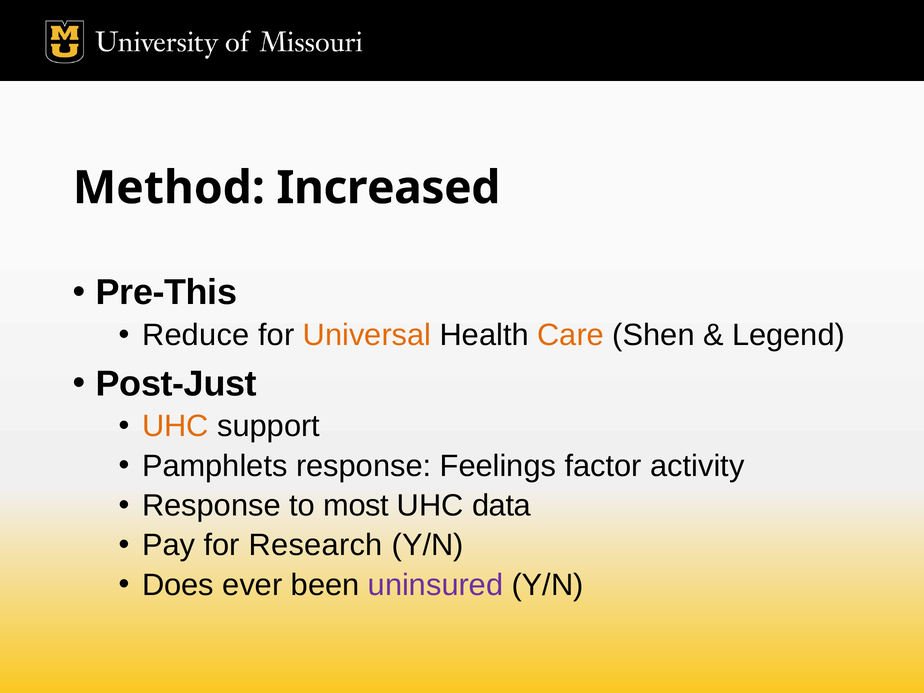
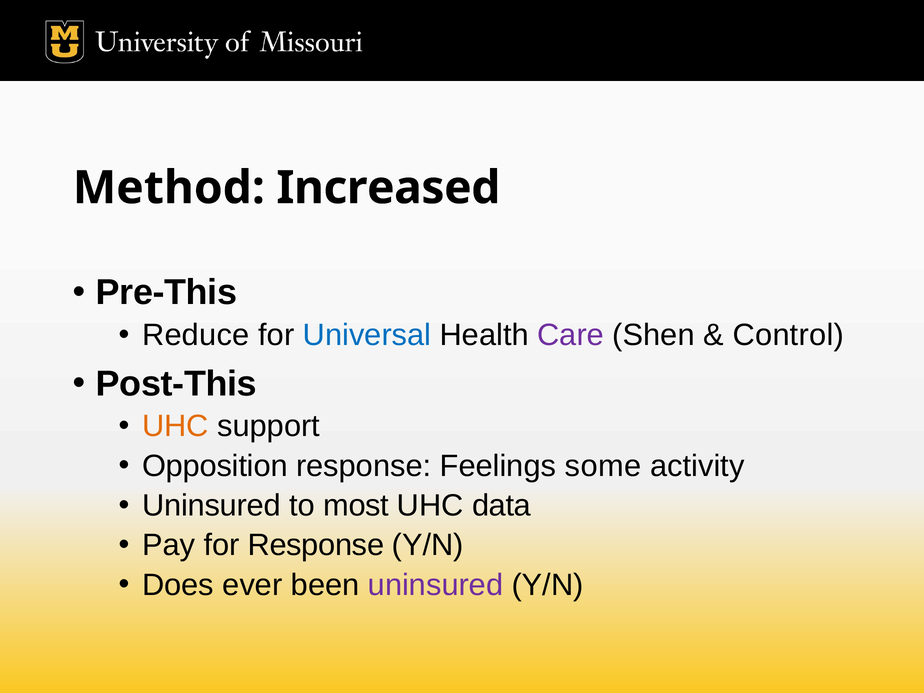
Universal colour: orange -> blue (367, 335)
Care colour: orange -> purple (571, 335)
Legend: Legend -> Control (788, 335)
Post-Just: Post-Just -> Post-This (176, 384)
Pamphlets: Pamphlets -> Opposition (215, 466)
factor: factor -> some (603, 466)
Response: Response -> Uninsured (211, 506)
for Research: Research -> Response (316, 545)
